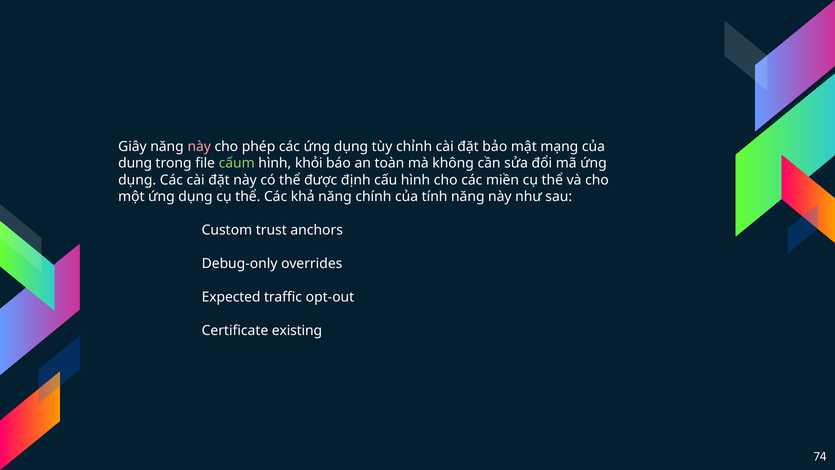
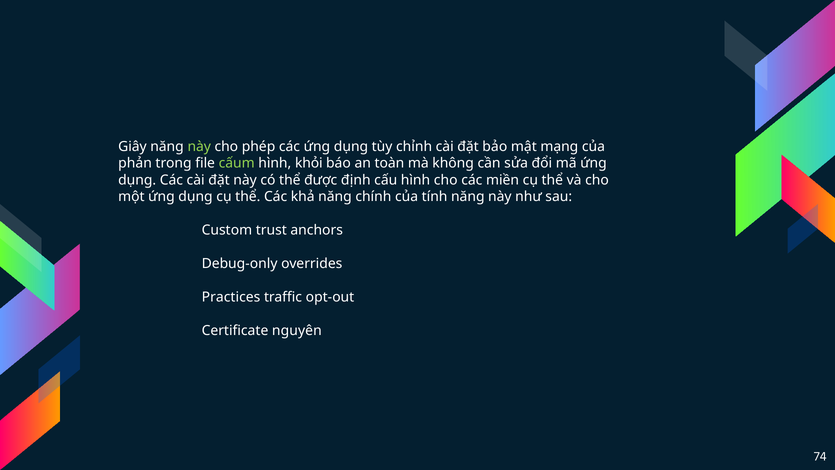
này colour: pink -> light green (199, 147)
dung: dung -> phản (135, 163)
Expected: Expected -> Practices (231, 297)
existing: existing -> nguyên (297, 330)
